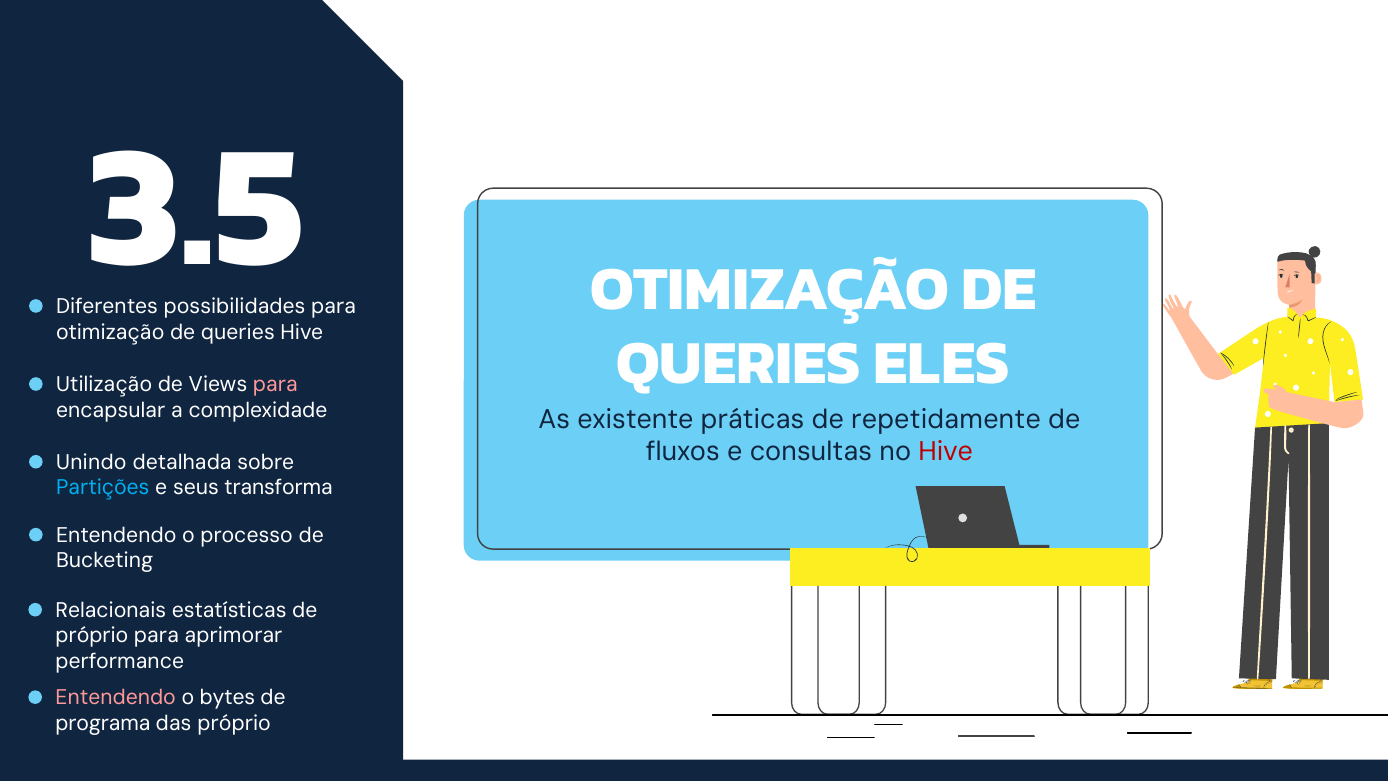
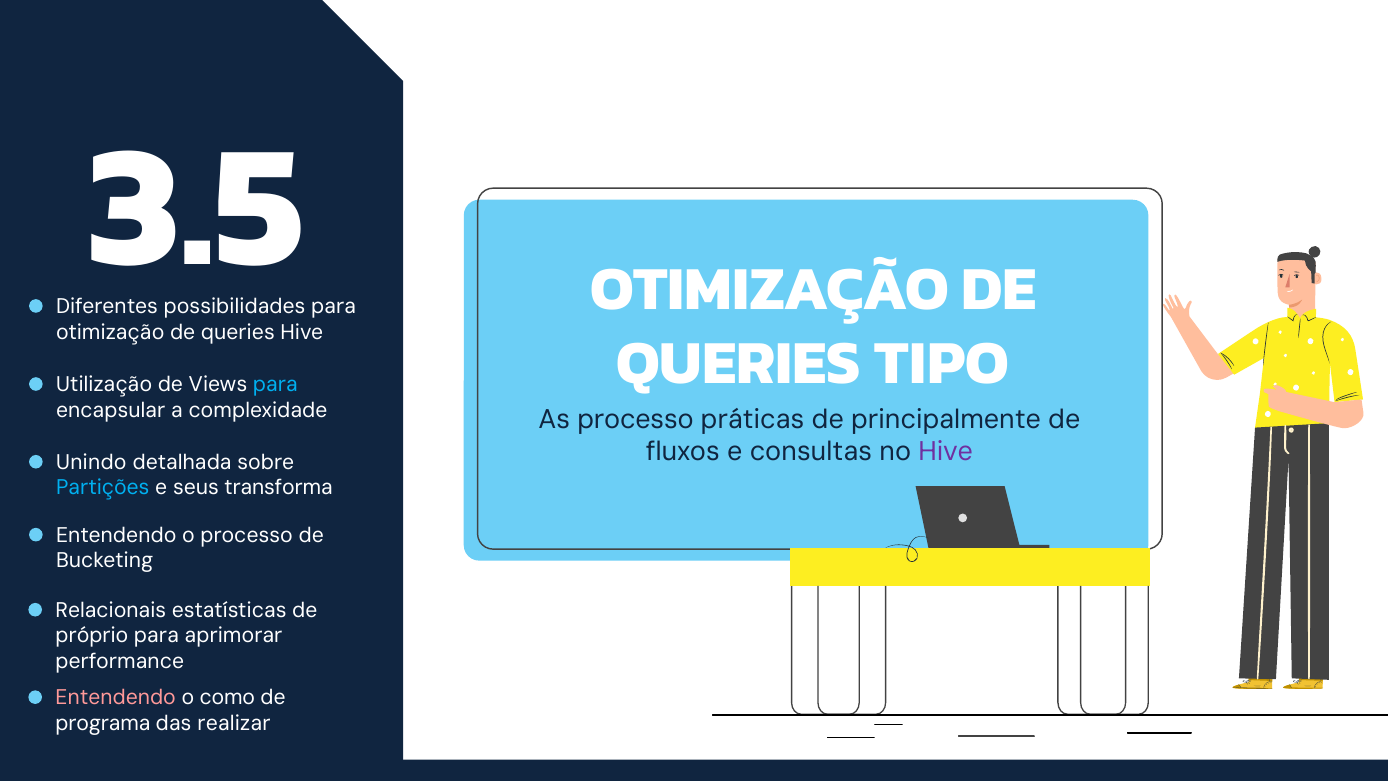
ELES: ELES -> TIPO (942, 363)
para colour: pink -> light blue (275, 384)
As existente: existente -> processo (635, 419)
repetidamente: repetidamente -> principalmente (946, 419)
Hive colour: red -> purple (946, 452)
bytes: bytes -> como (227, 698)
das próprio: próprio -> realizar (234, 723)
